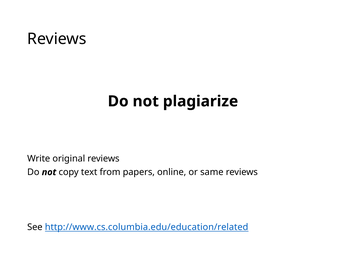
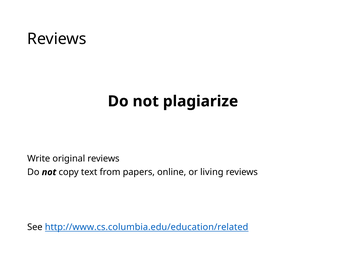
same: same -> living (212, 172)
